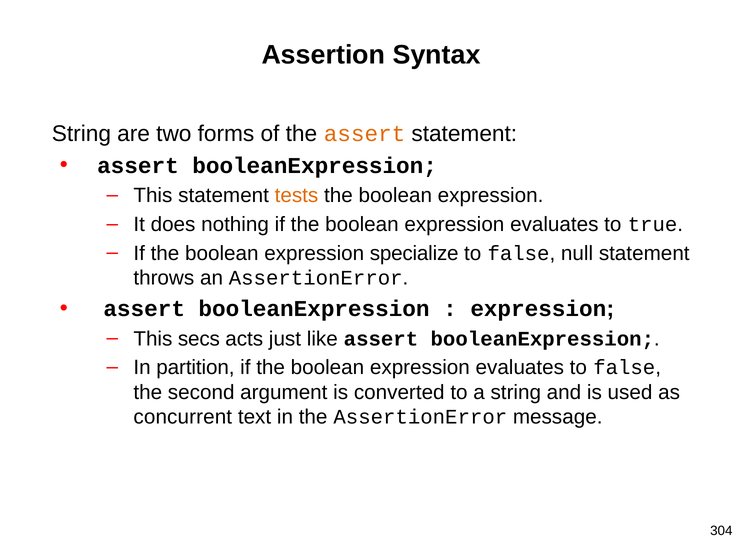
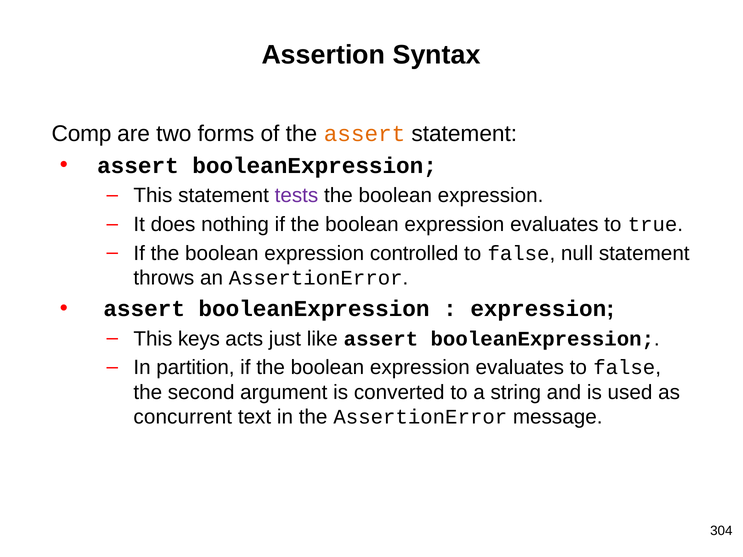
String: String -> Comp (82, 134)
tests colour: orange -> purple (296, 196)
specialize: specialize -> controlled (414, 253)
secs: secs -> keys (199, 339)
